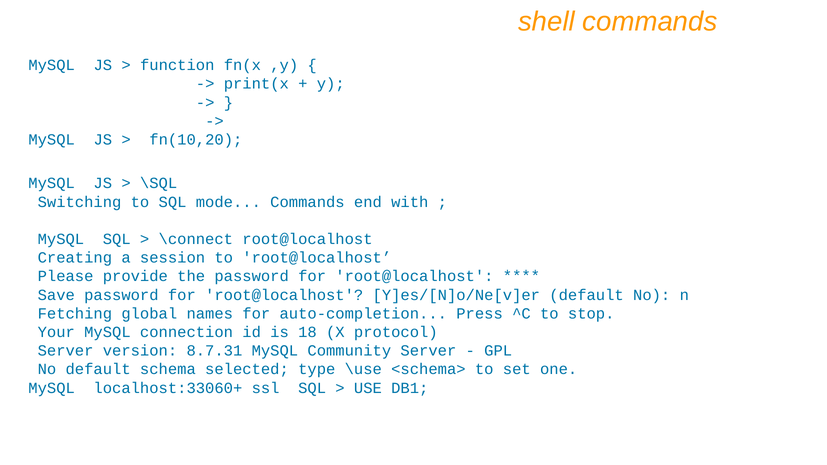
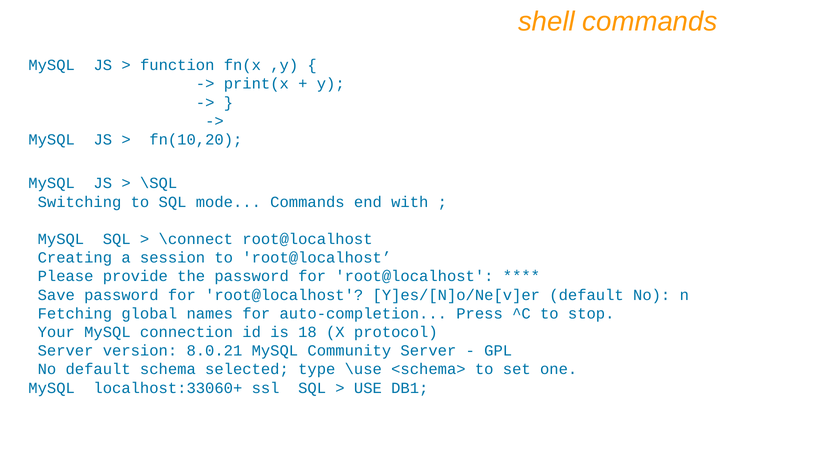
8.7.31: 8.7.31 -> 8.0.21 (214, 351)
